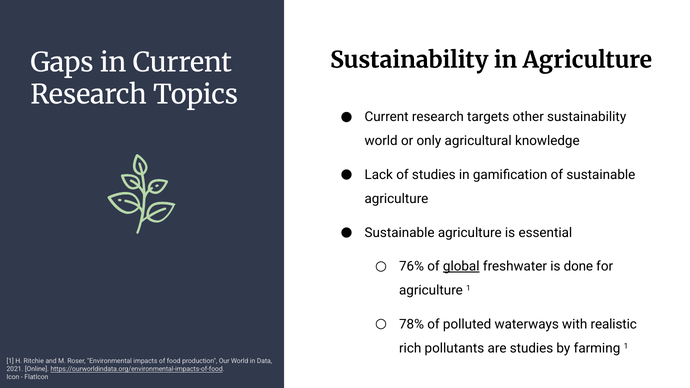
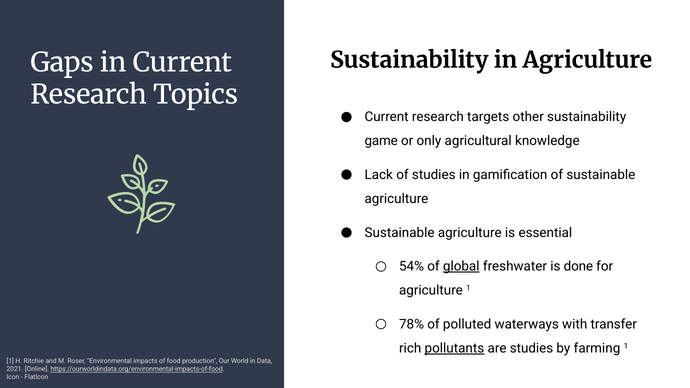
world: world -> game (381, 141)
76%: 76% -> 54% (412, 266)
realistic: realistic -> transfer (614, 324)
pollutants underline: none -> present (454, 348)
